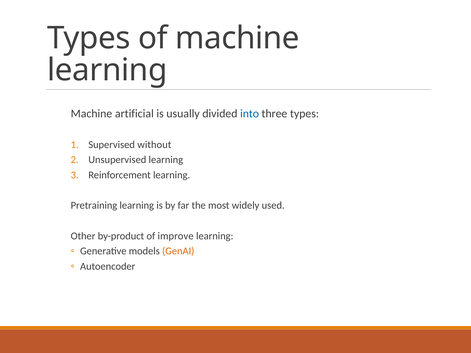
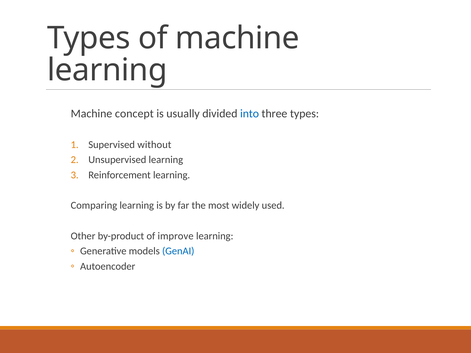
artificial: artificial -> concept (134, 114)
Pretraining: Pretraining -> Comparing (94, 206)
GenAI colour: orange -> blue (178, 251)
